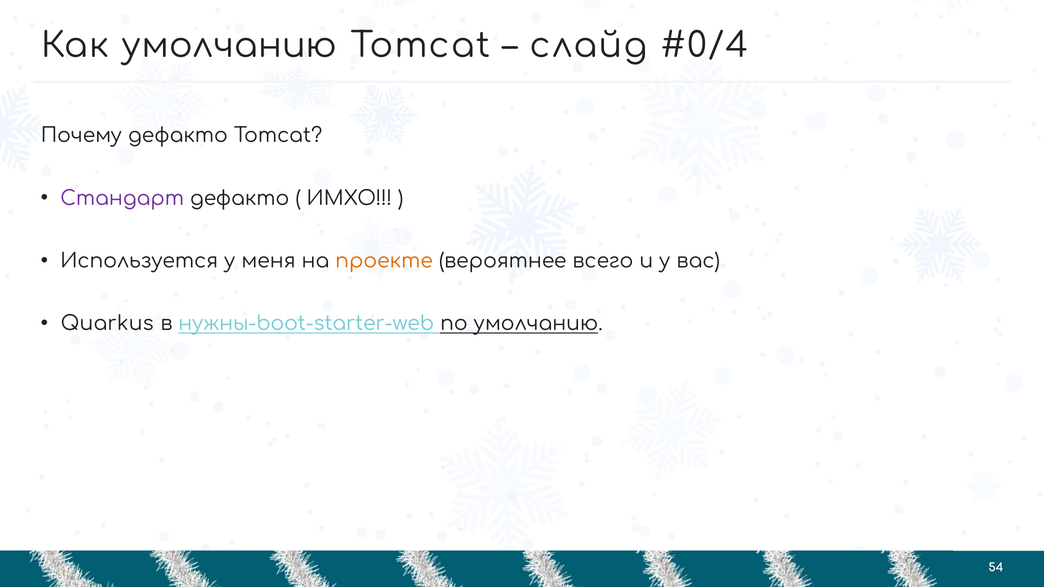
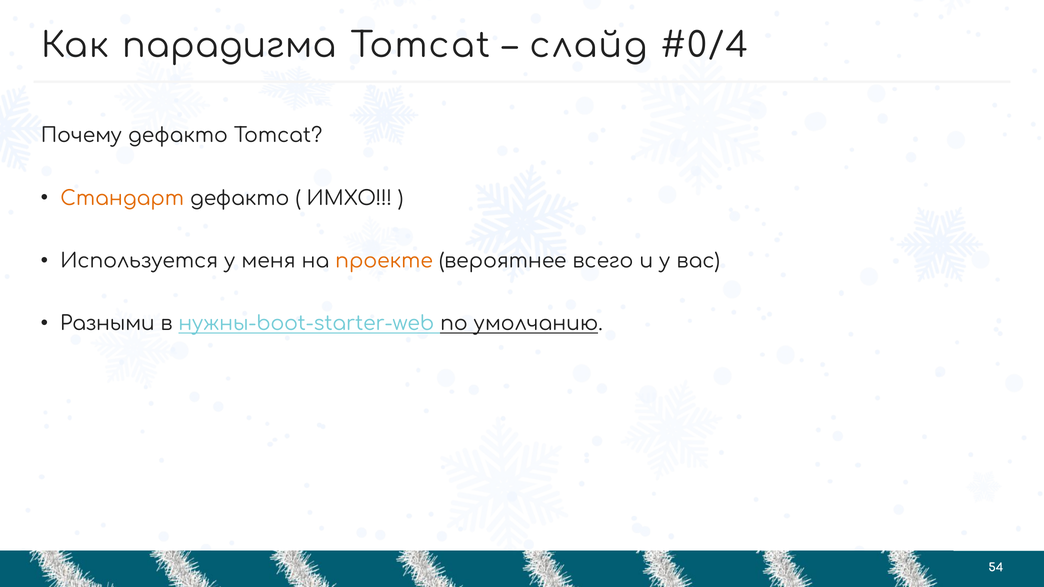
Как умолчанию: умолчанию -> парадигма (229, 46)
Стандарт colour: purple -> orange (122, 198)
Quarkus: Quarkus -> Разными (107, 324)
